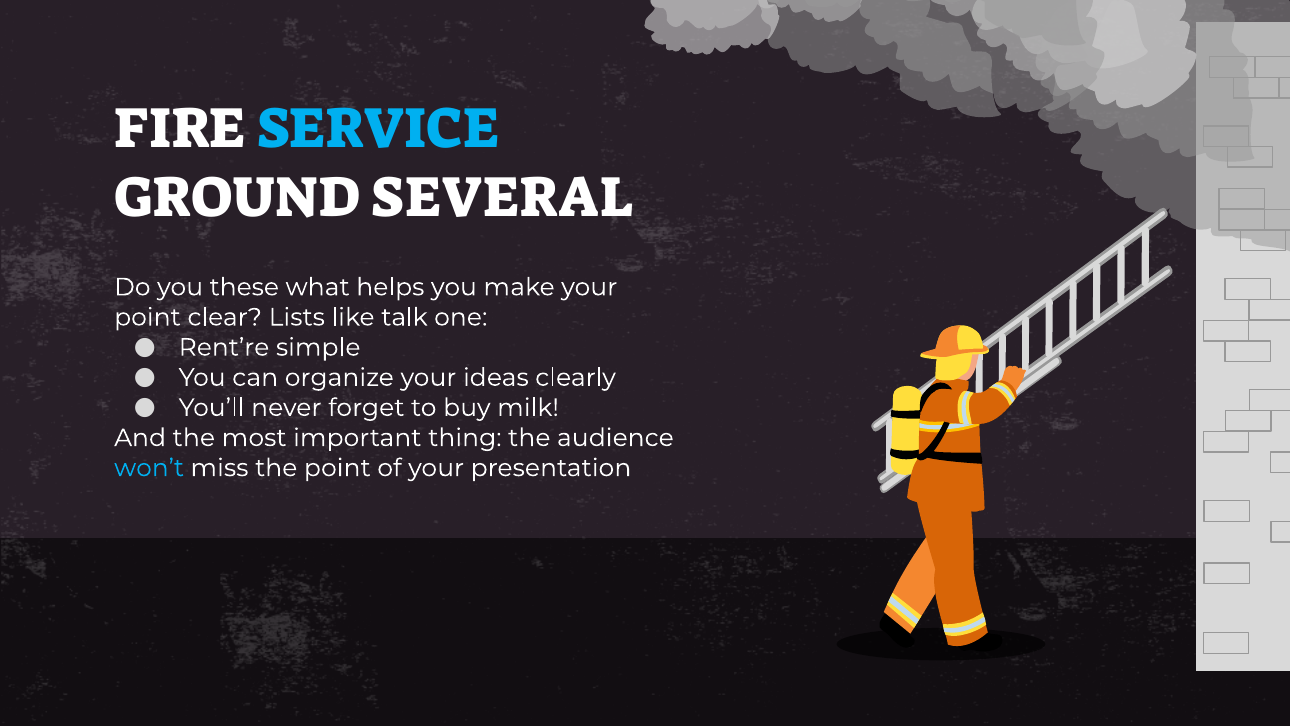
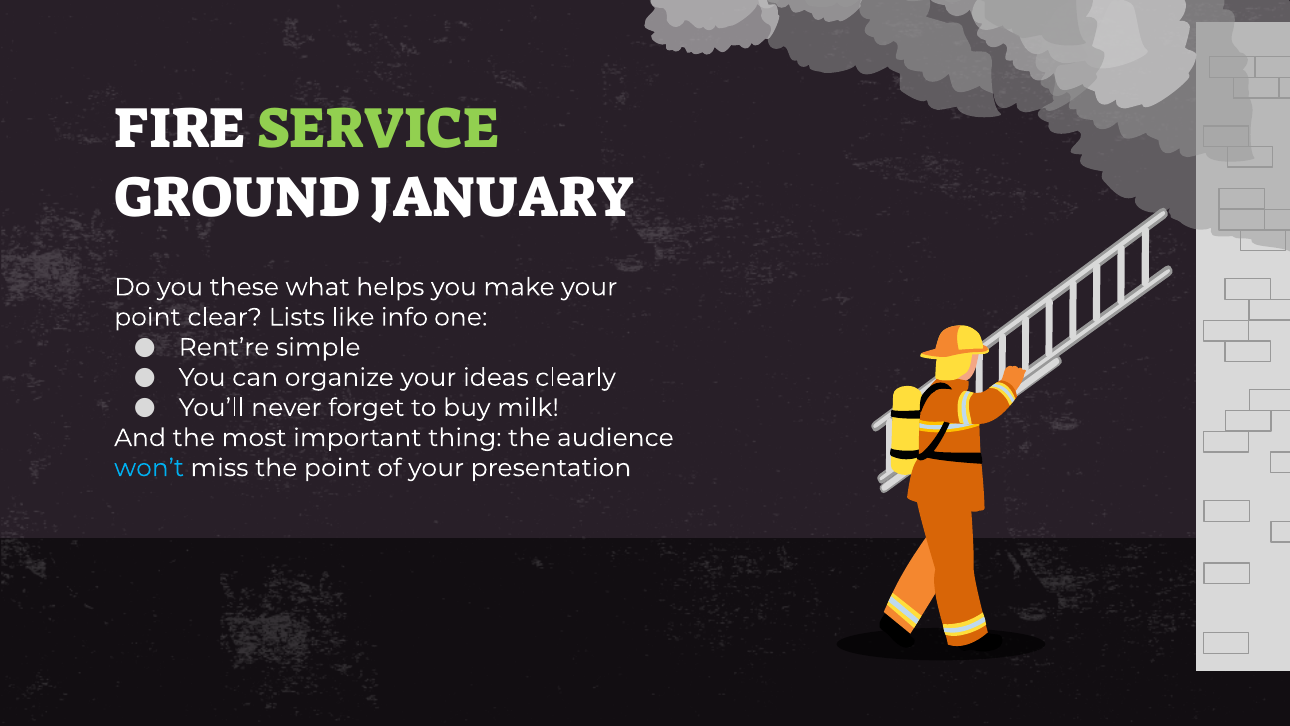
SERVICE colour: light blue -> light green (378, 129)
SEVERAL: SEVERAL -> JANUARY (503, 197)
talk: talk -> info (404, 317)
